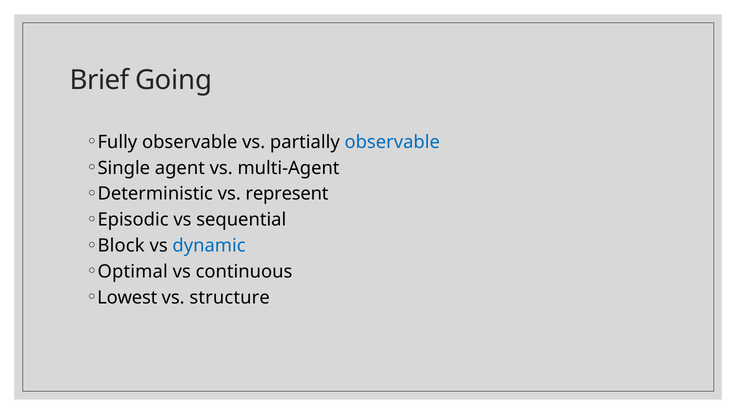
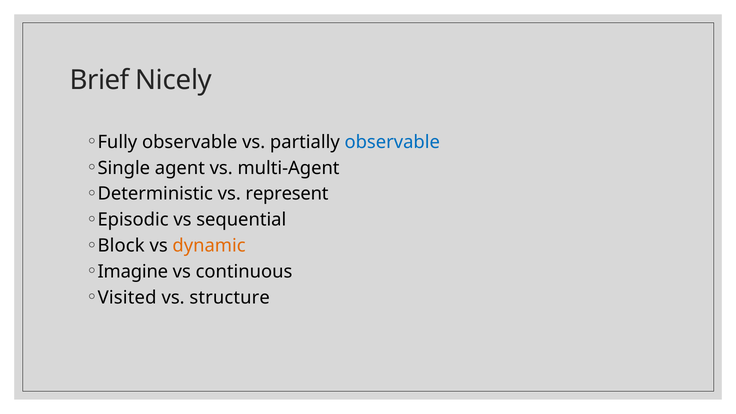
Going: Going -> Nicely (174, 80)
dynamic colour: blue -> orange (209, 246)
Optimal: Optimal -> Imagine (133, 272)
Lowest: Lowest -> Visited (127, 297)
